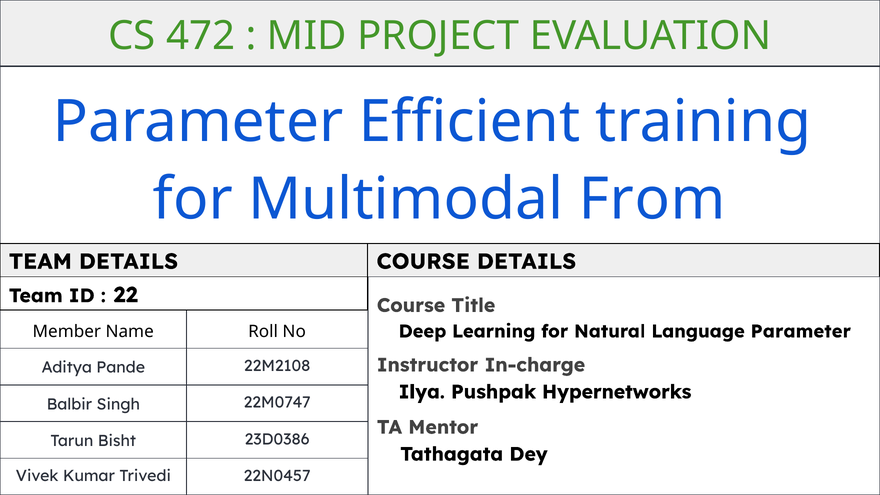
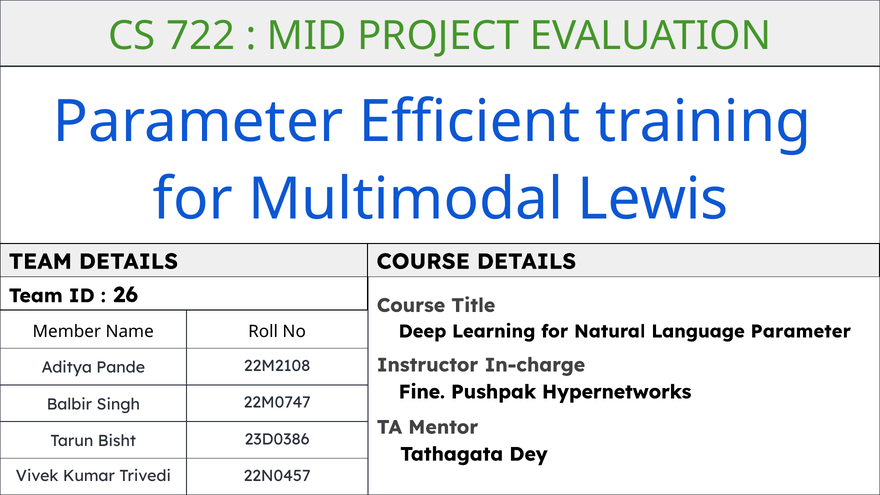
472: 472 -> 722 (201, 36)
From: From -> Lewis (653, 199)
22: 22 -> 26 (126, 295)
Ilya: Ilya -> Fine (422, 392)
